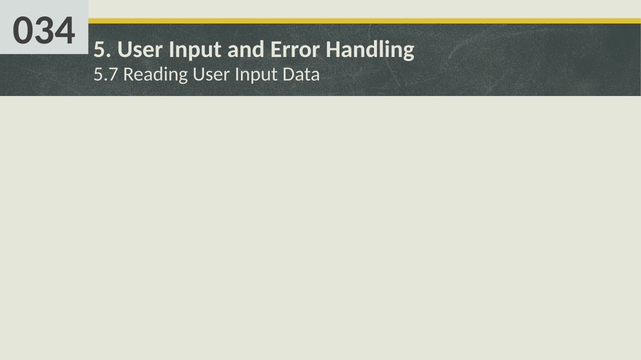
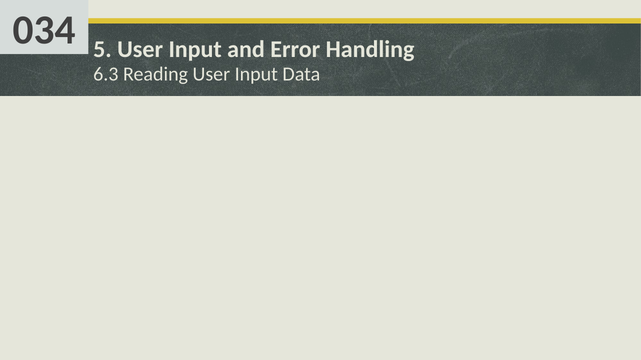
5.7: 5.7 -> 6.3 (106, 74)
